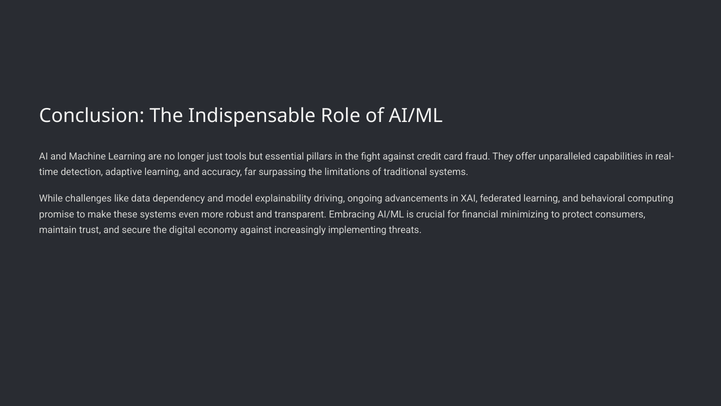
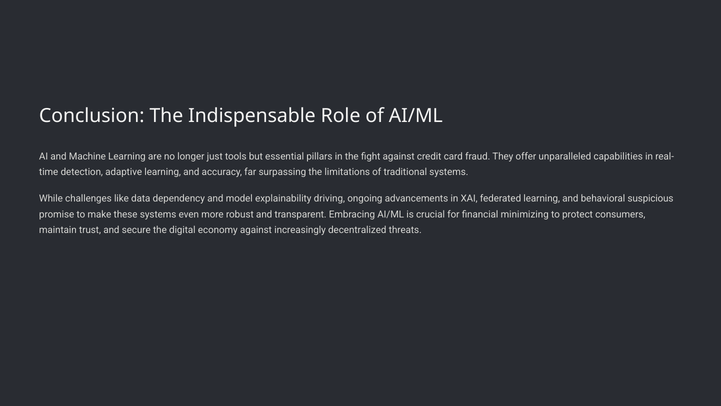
computing: computing -> suspicious (651, 198)
implementing: implementing -> decentralized (357, 230)
